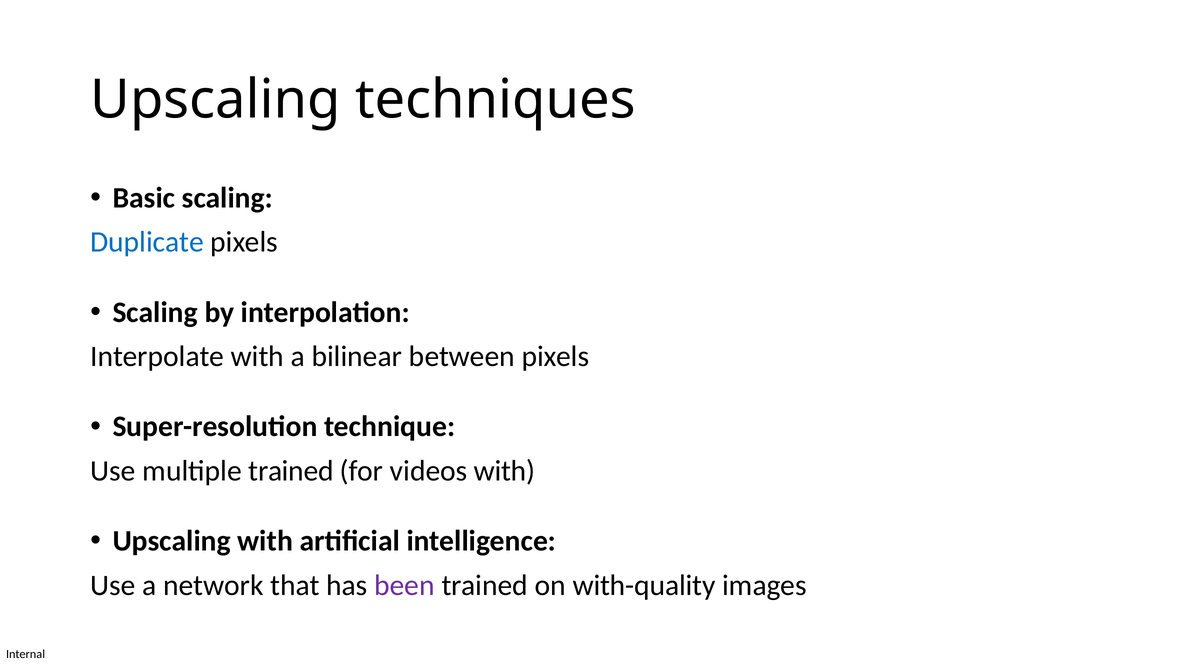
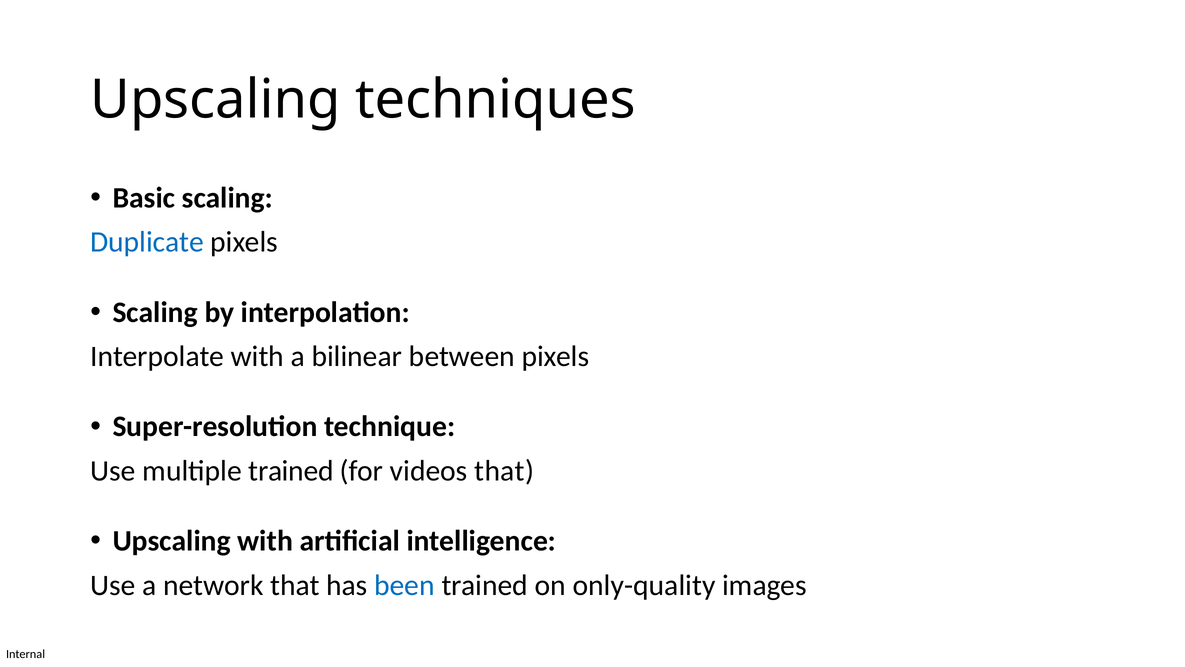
videos with: with -> that (504, 471)
been colour: purple -> blue (404, 585)
with-quality: with-quality -> only-quality (644, 585)
